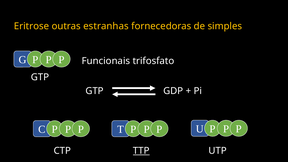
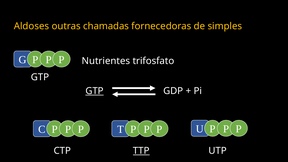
Eritrose: Eritrose -> Aldoses (32, 26)
estranhas: estranhas -> chamadas (106, 26)
Funcionais: Funcionais -> Nutrientes (106, 61)
GTP underline: none -> present (94, 91)
